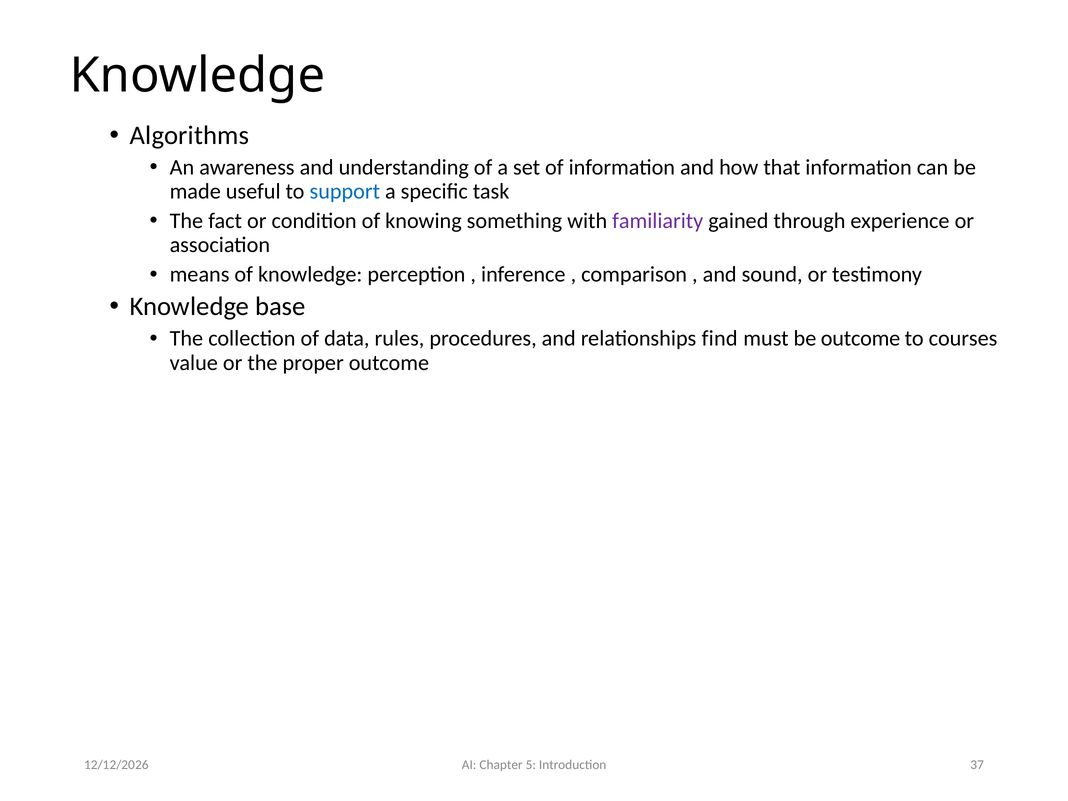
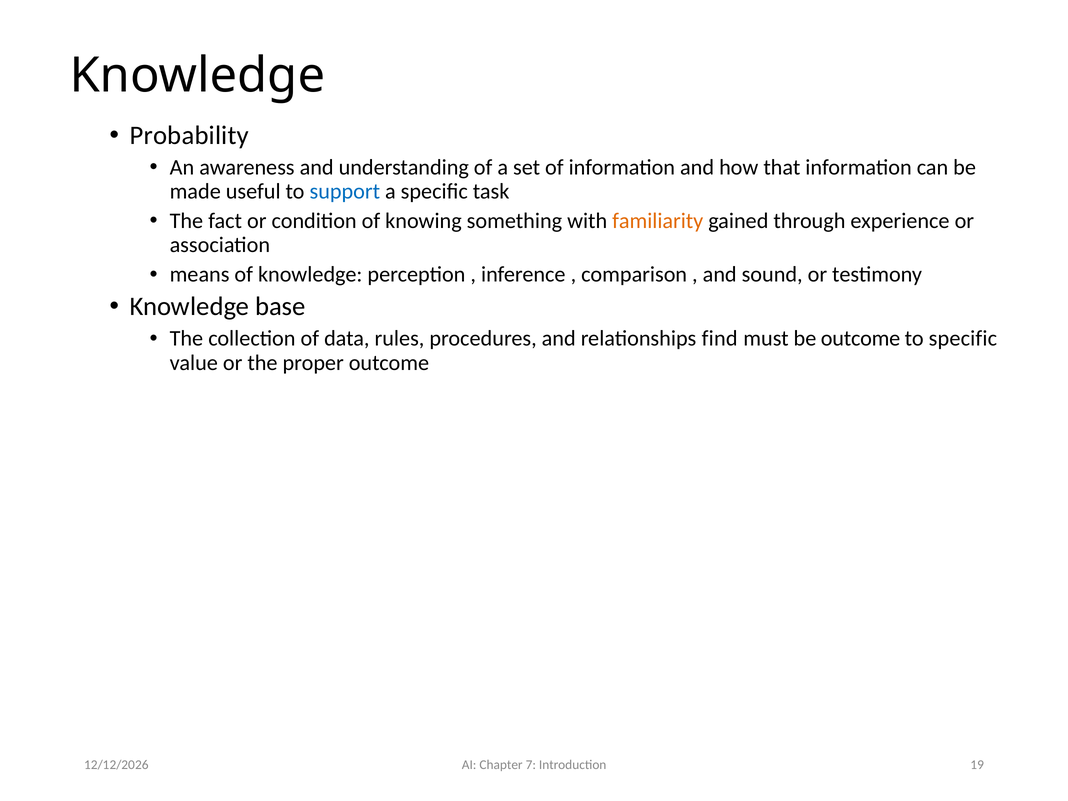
Algorithms: Algorithms -> Probability (189, 135)
familiarity colour: purple -> orange (658, 221)
to courses: courses -> specific (963, 339)
5: 5 -> 7 (531, 765)
37: 37 -> 19 (977, 765)
